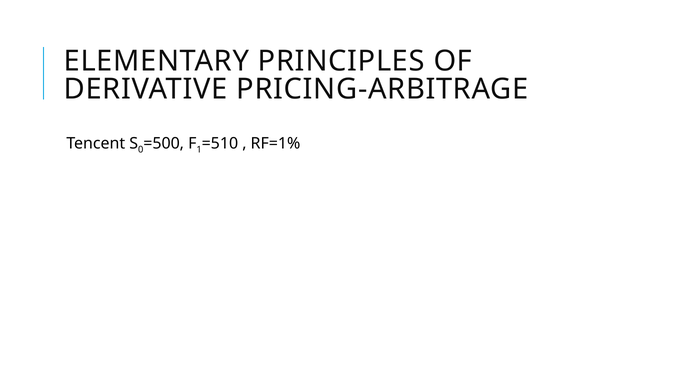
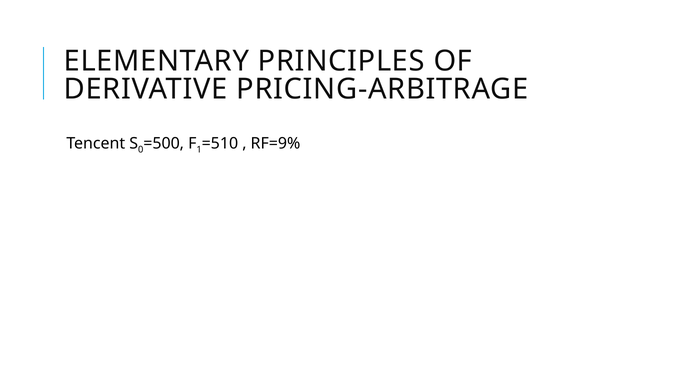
RF=1%: RF=1% -> RF=9% (275, 144)
